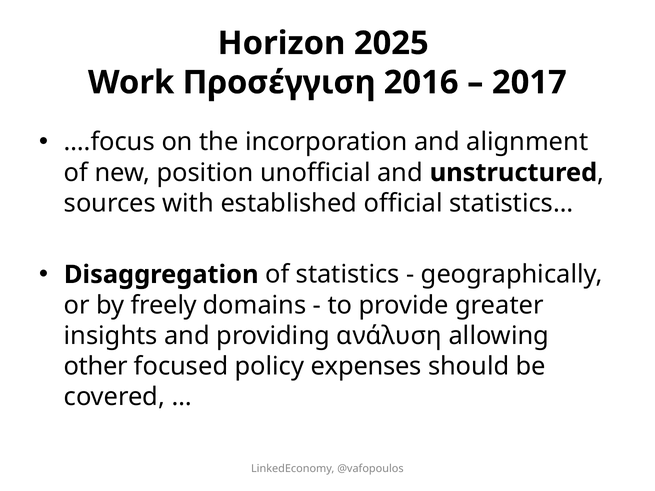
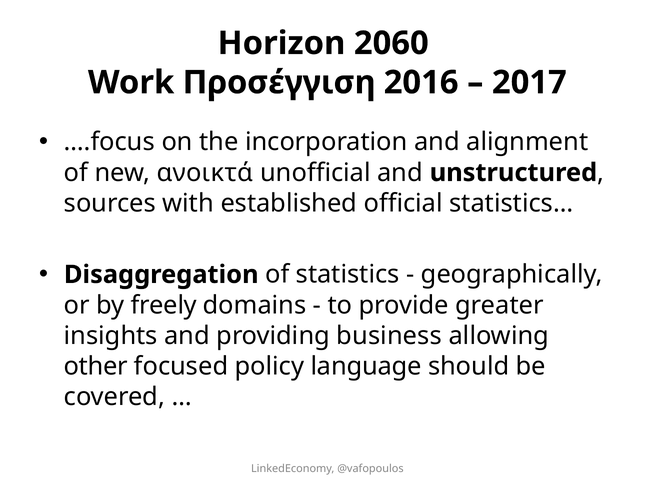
2025: 2025 -> 2060 (391, 43)
position: position -> ανοικτά (205, 173)
ανάλυση: ανάλυση -> business (389, 336)
expenses: expenses -> language (366, 366)
